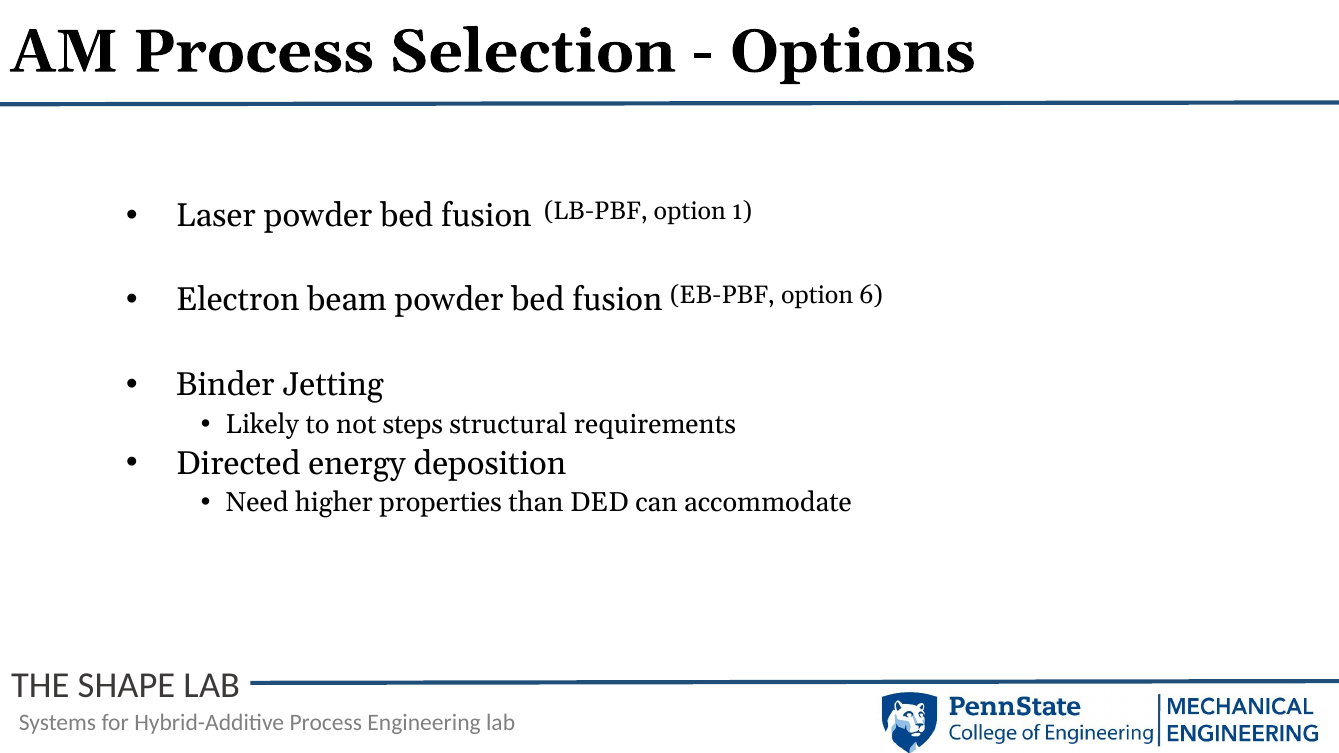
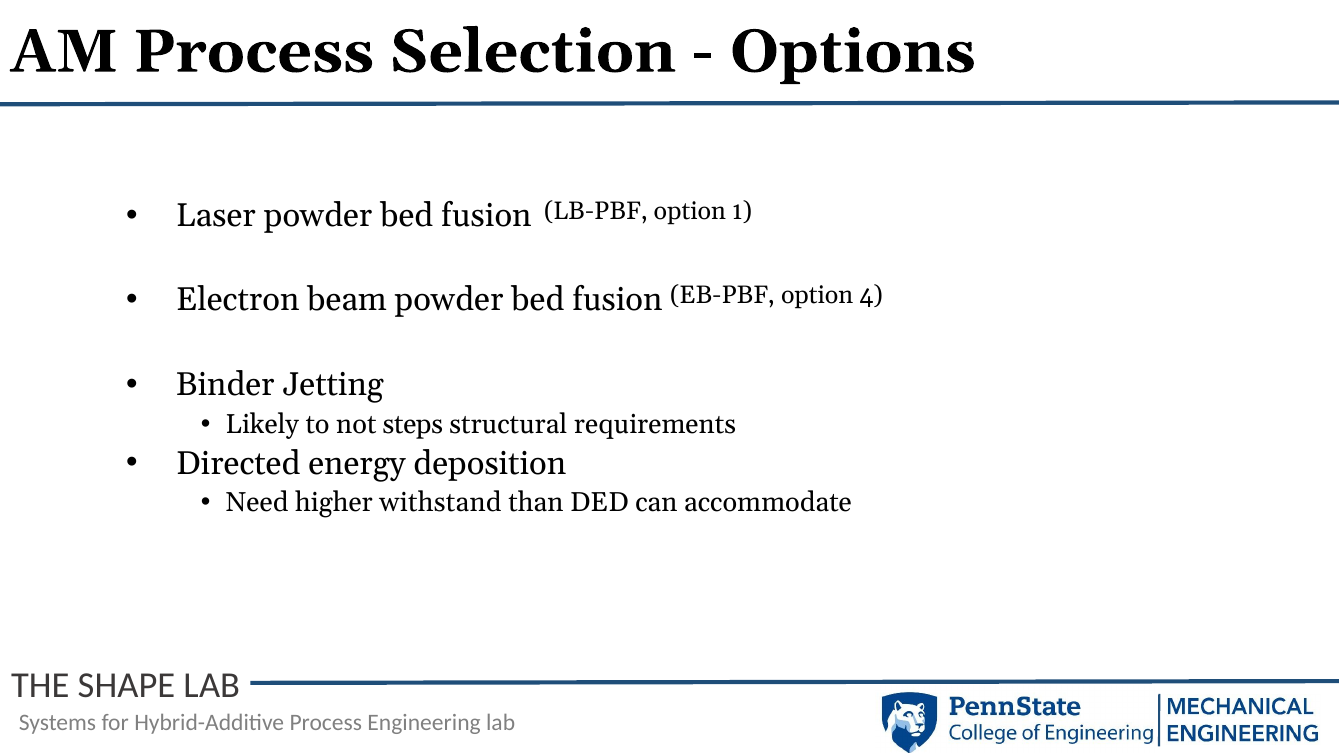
6: 6 -> 4 (871, 295)
properties: properties -> withstand (441, 503)
